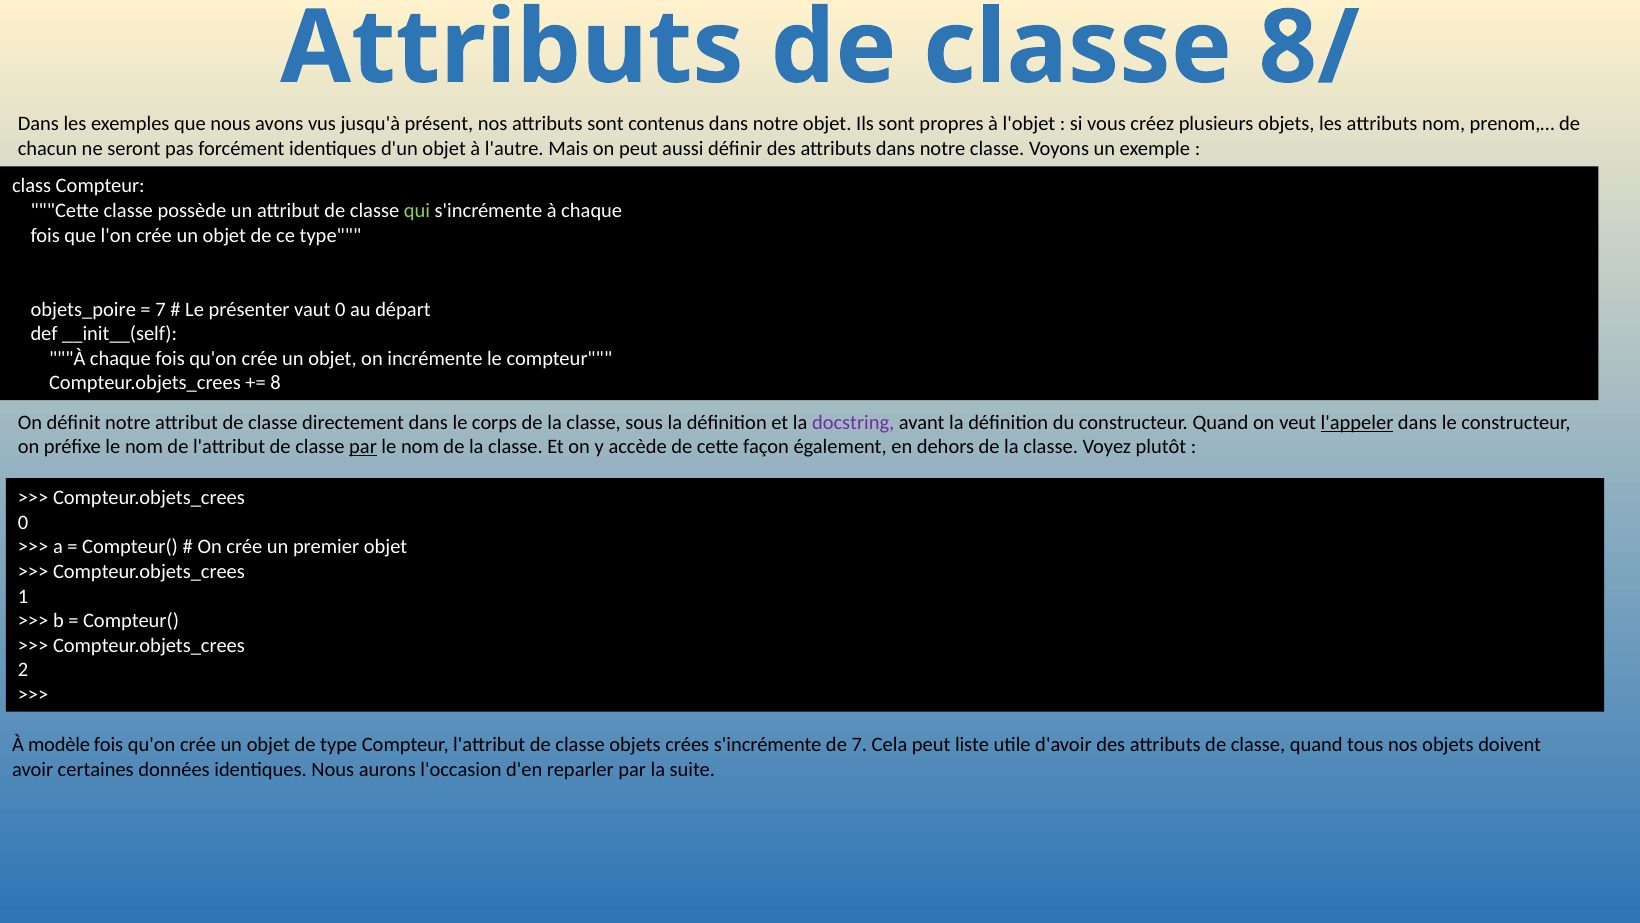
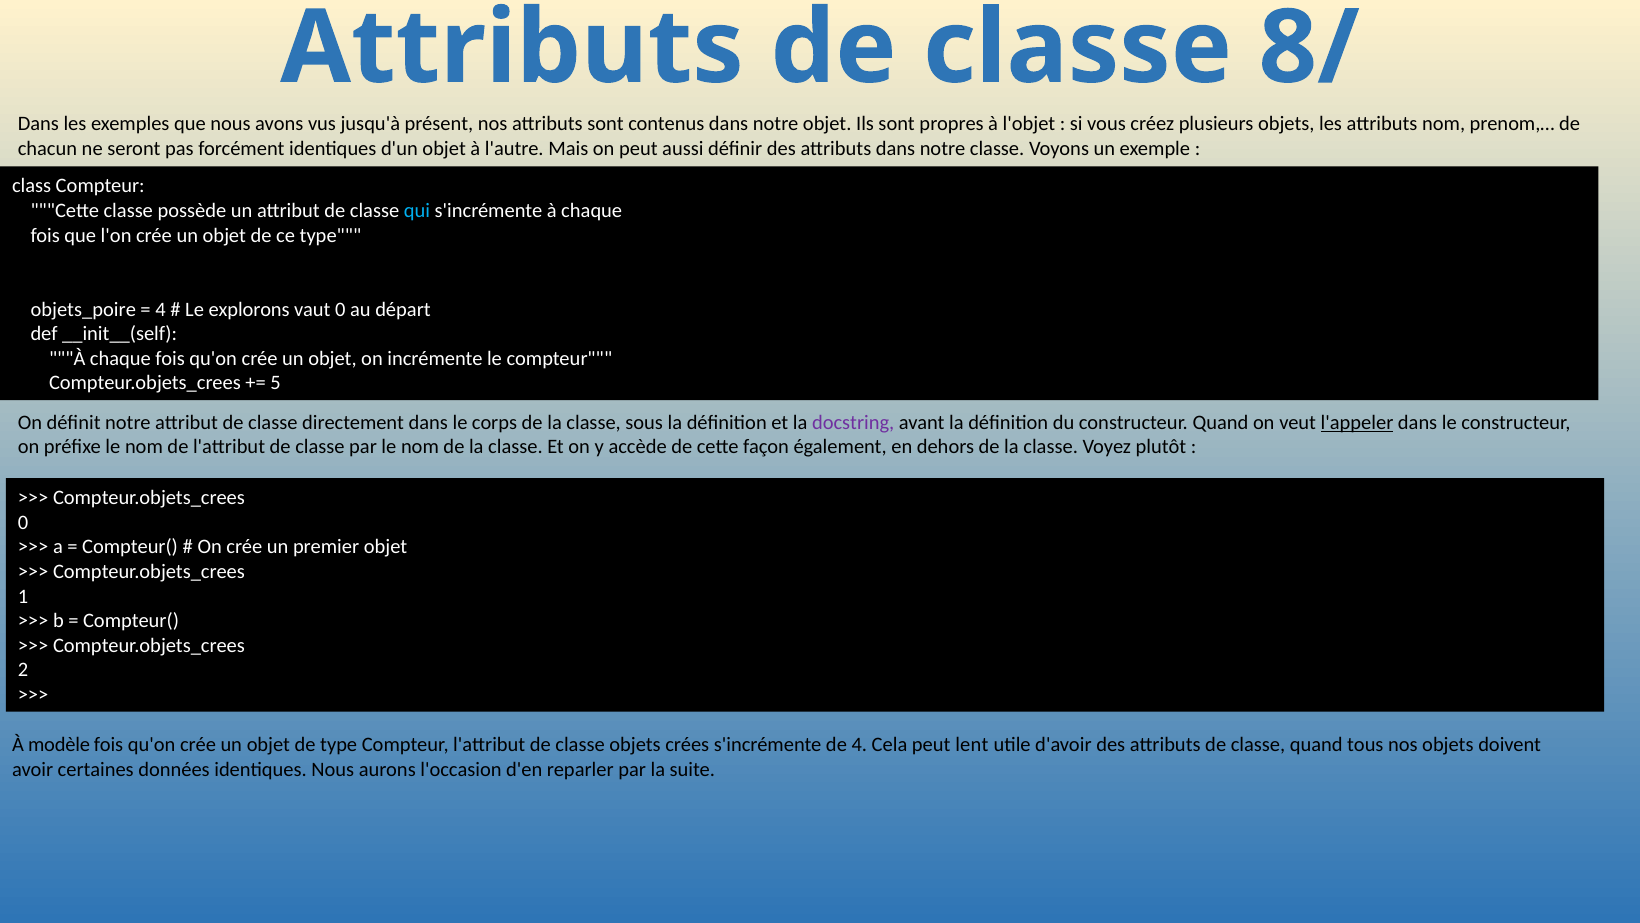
qui colour: light green -> light blue (417, 211)
7: 7 -> 4 (161, 309)
présenter: présenter -> explorons (249, 309)
8: 8 -> 5 (276, 383)
par underline: present -> none (363, 447)
de 7: 7 -> 4 (859, 745)
liste: liste -> lent (972, 745)
